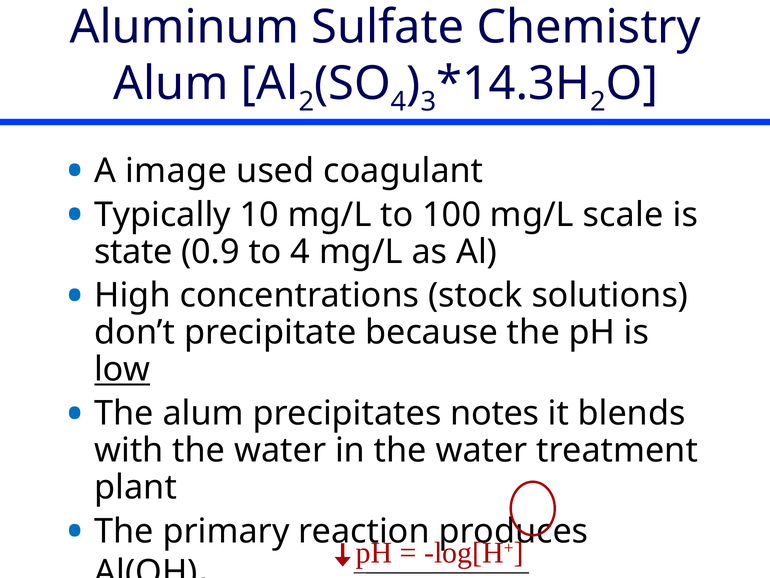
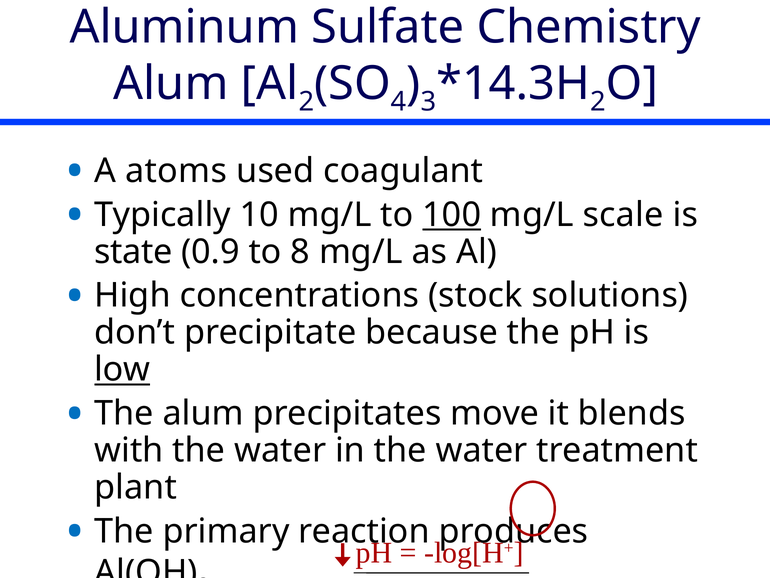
image: image -> atoms (176, 171)
100 underline: none -> present (452, 215)
to 4: 4 -> 8 (300, 252)
notes: notes -> move (495, 413)
